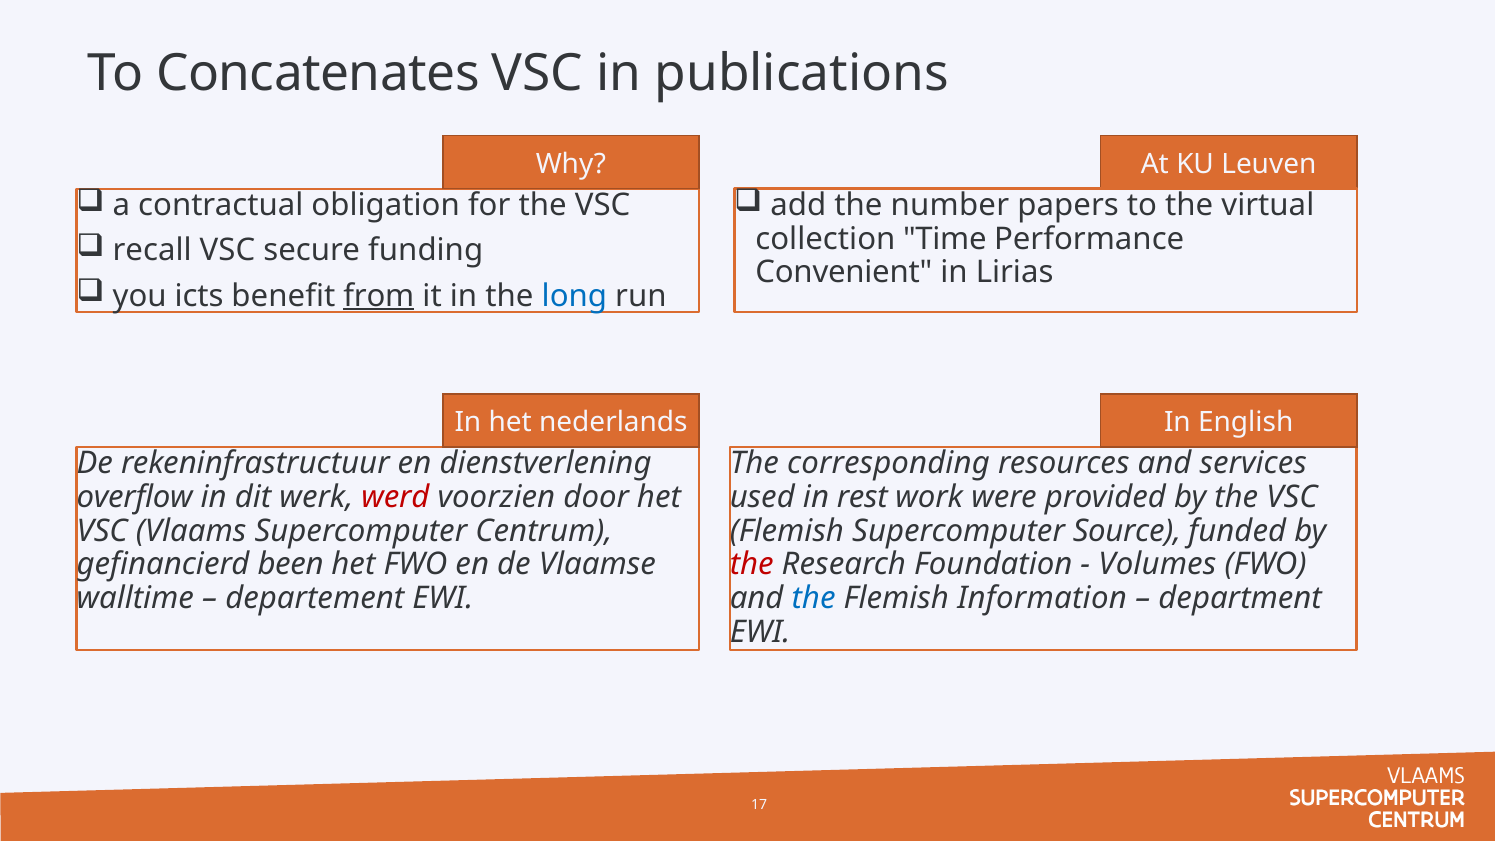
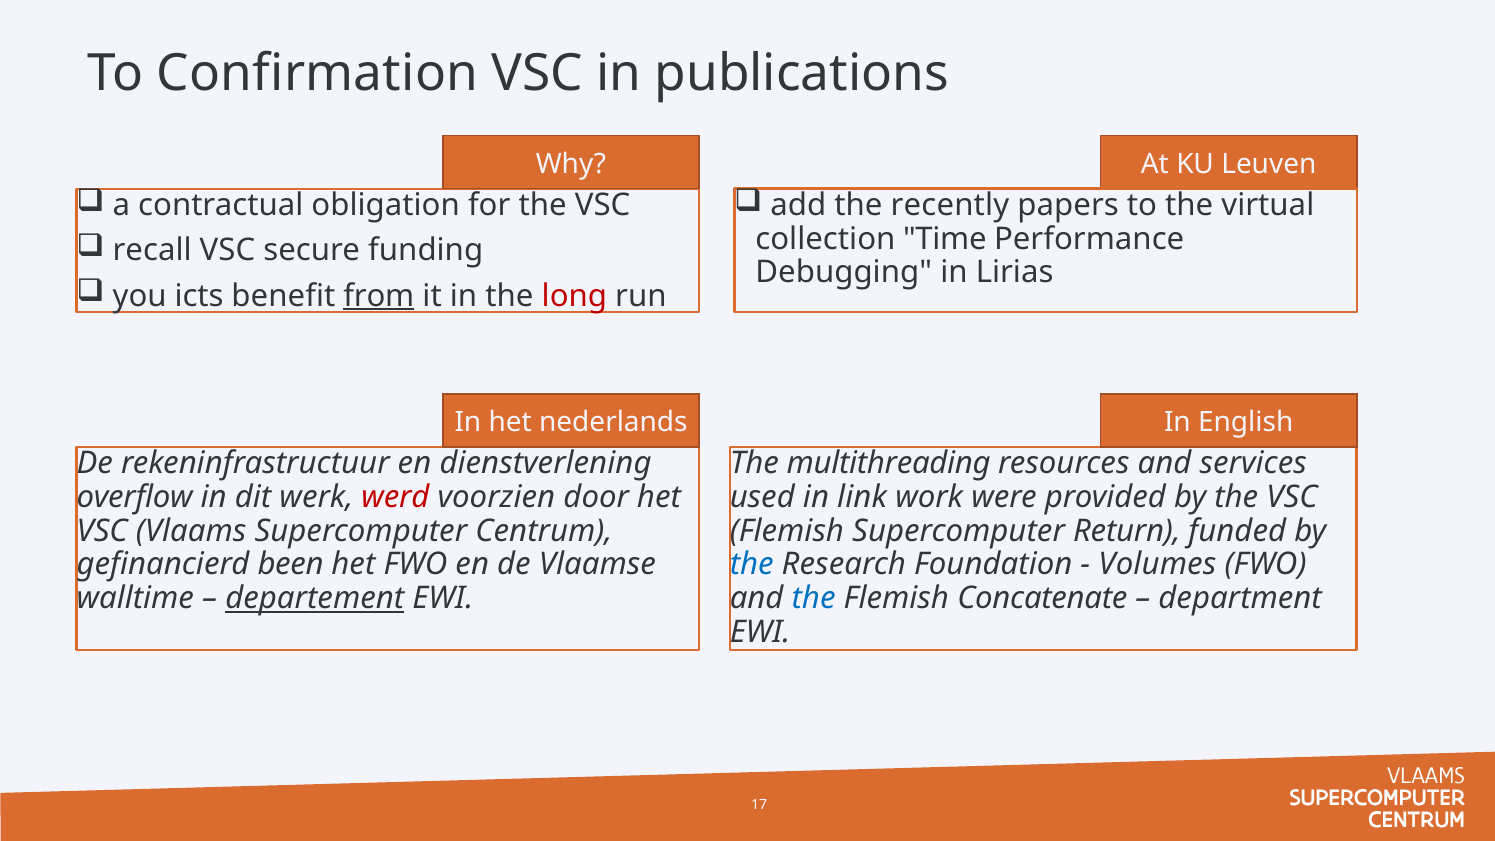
Concatenates: Concatenates -> Confirmation (318, 74)
number: number -> recently (950, 205)
Convenient: Convenient -> Debugging (844, 273)
long colour: blue -> red (574, 296)
corresponding: corresponding -> multithreading (889, 464)
rest: rest -> link (862, 497)
Source: Source -> Return (1127, 531)
the colour: red -> blue (752, 565)
departement underline: none -> present (315, 598)
Information: Information -> Concatenate (1042, 598)
